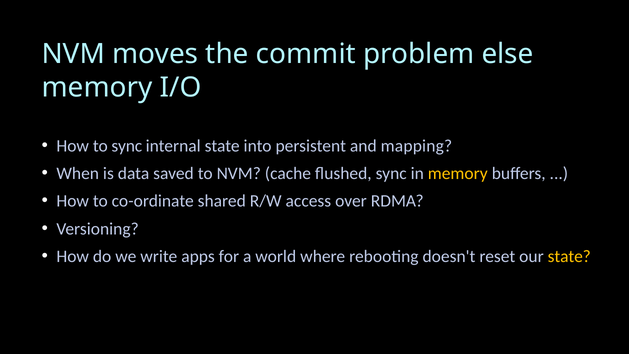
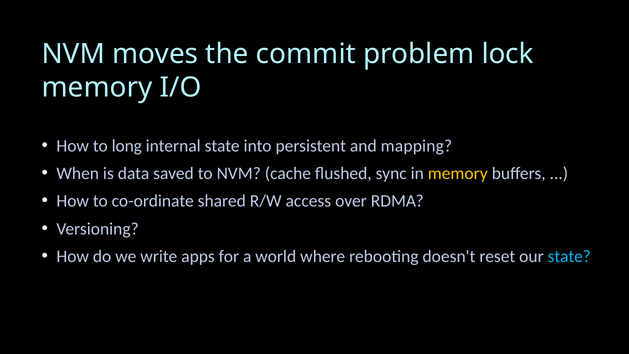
else: else -> lock (508, 54)
to sync: sync -> long (127, 146)
state colour: yellow -> light blue (569, 256)
